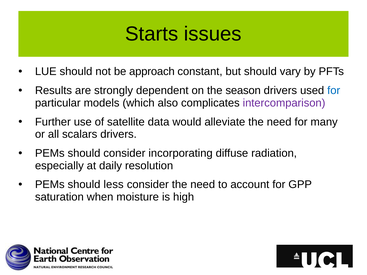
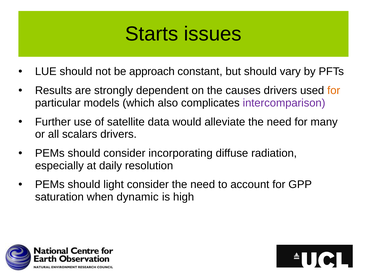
season: season -> causes (243, 91)
for colour: blue -> orange (334, 91)
less: less -> light (114, 185)
moisture: moisture -> dynamic (138, 197)
